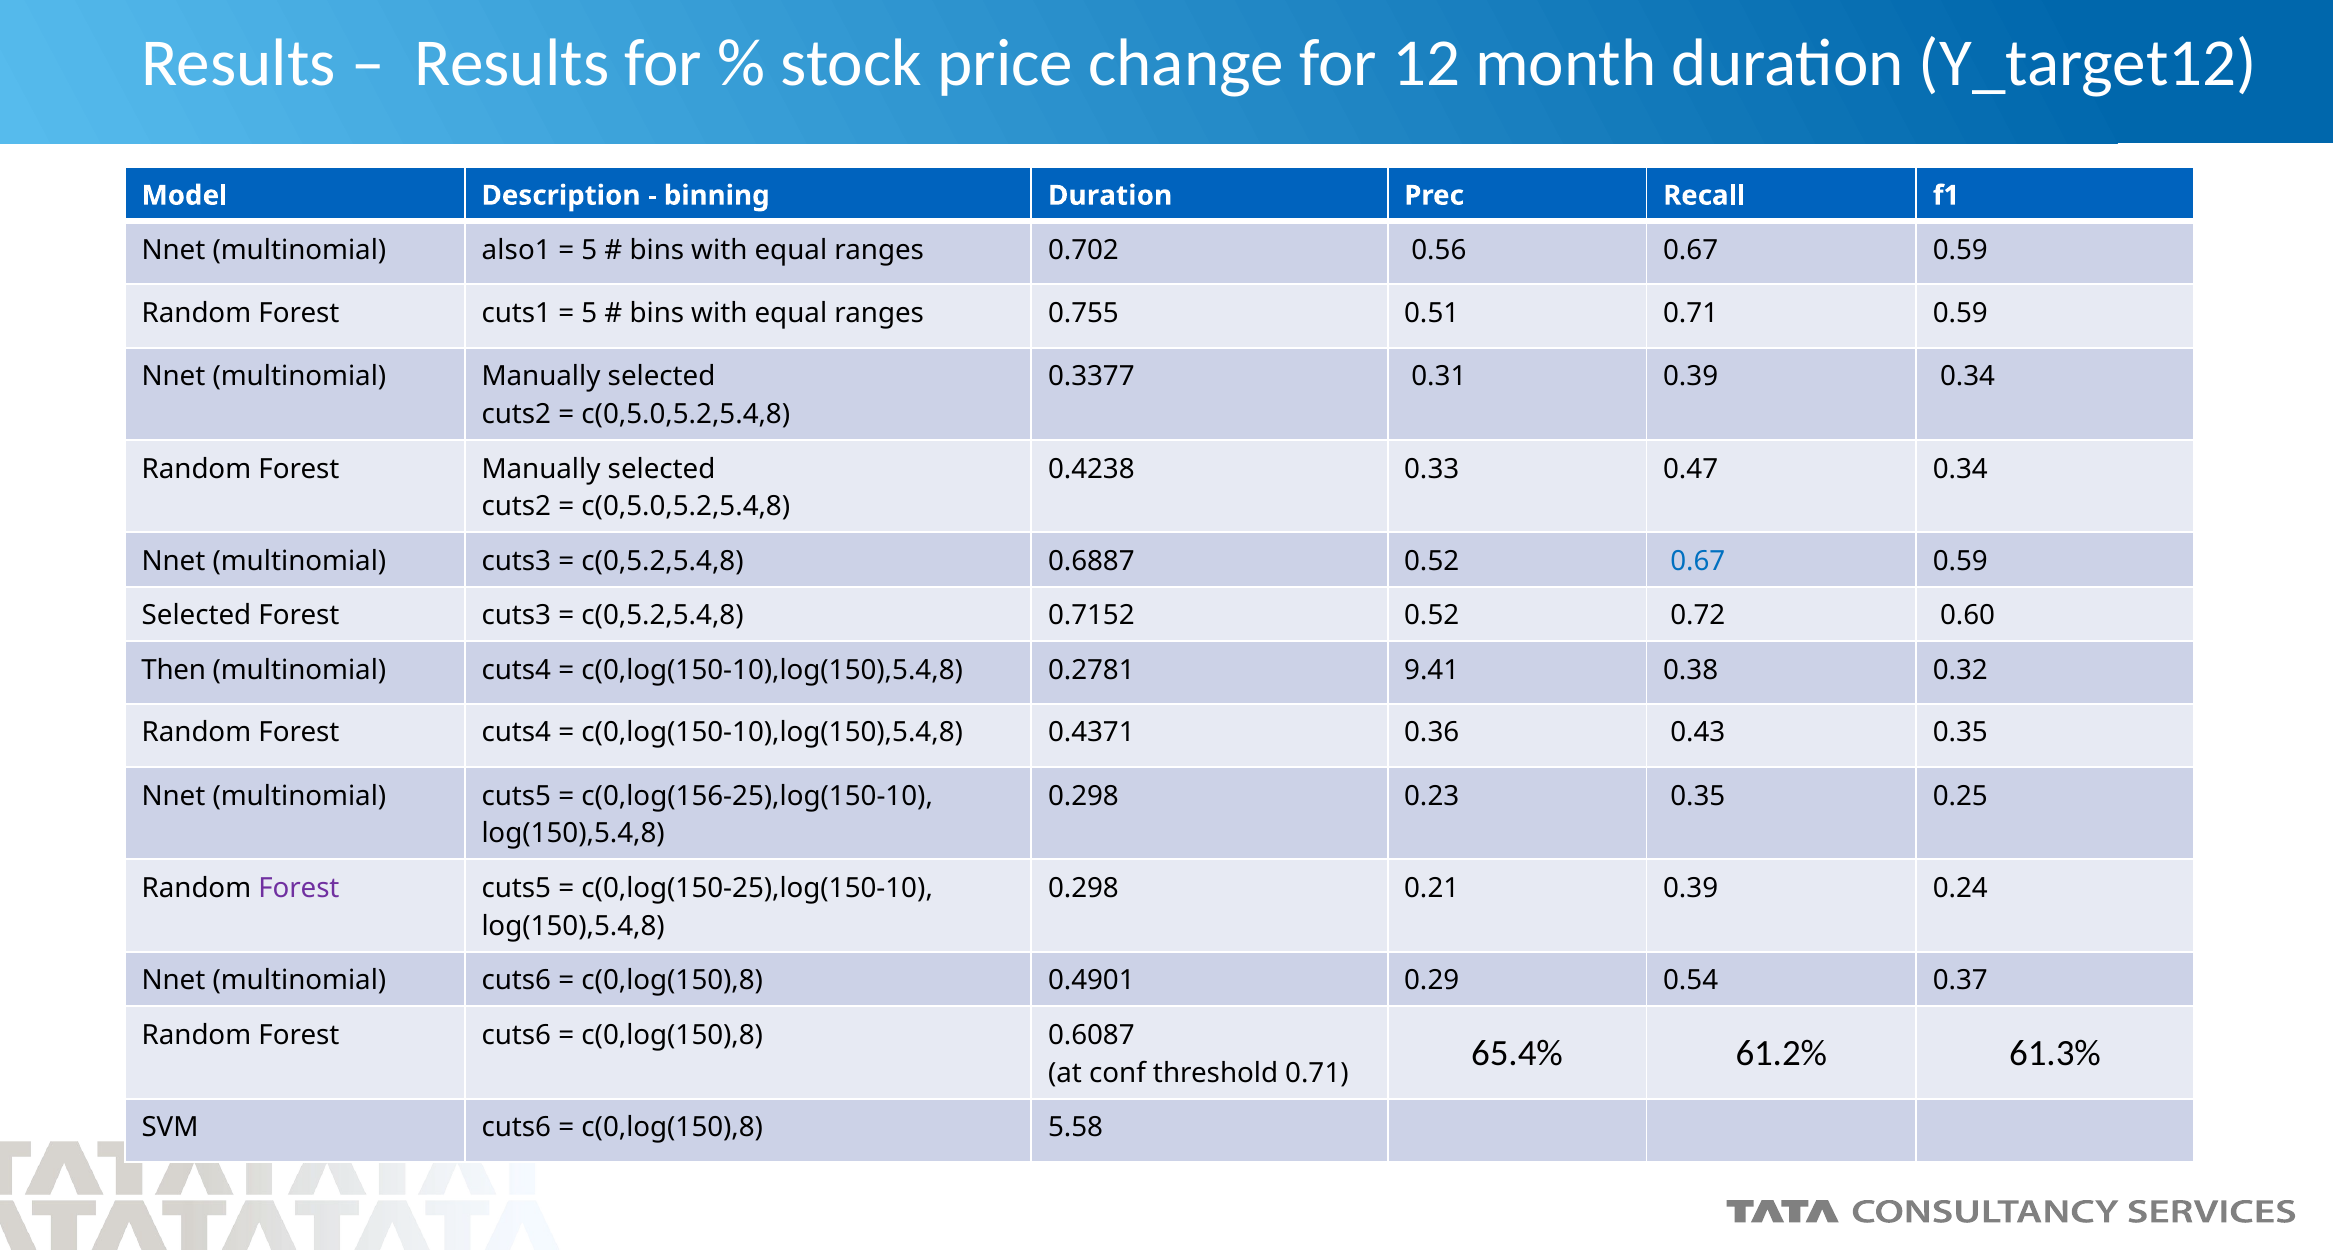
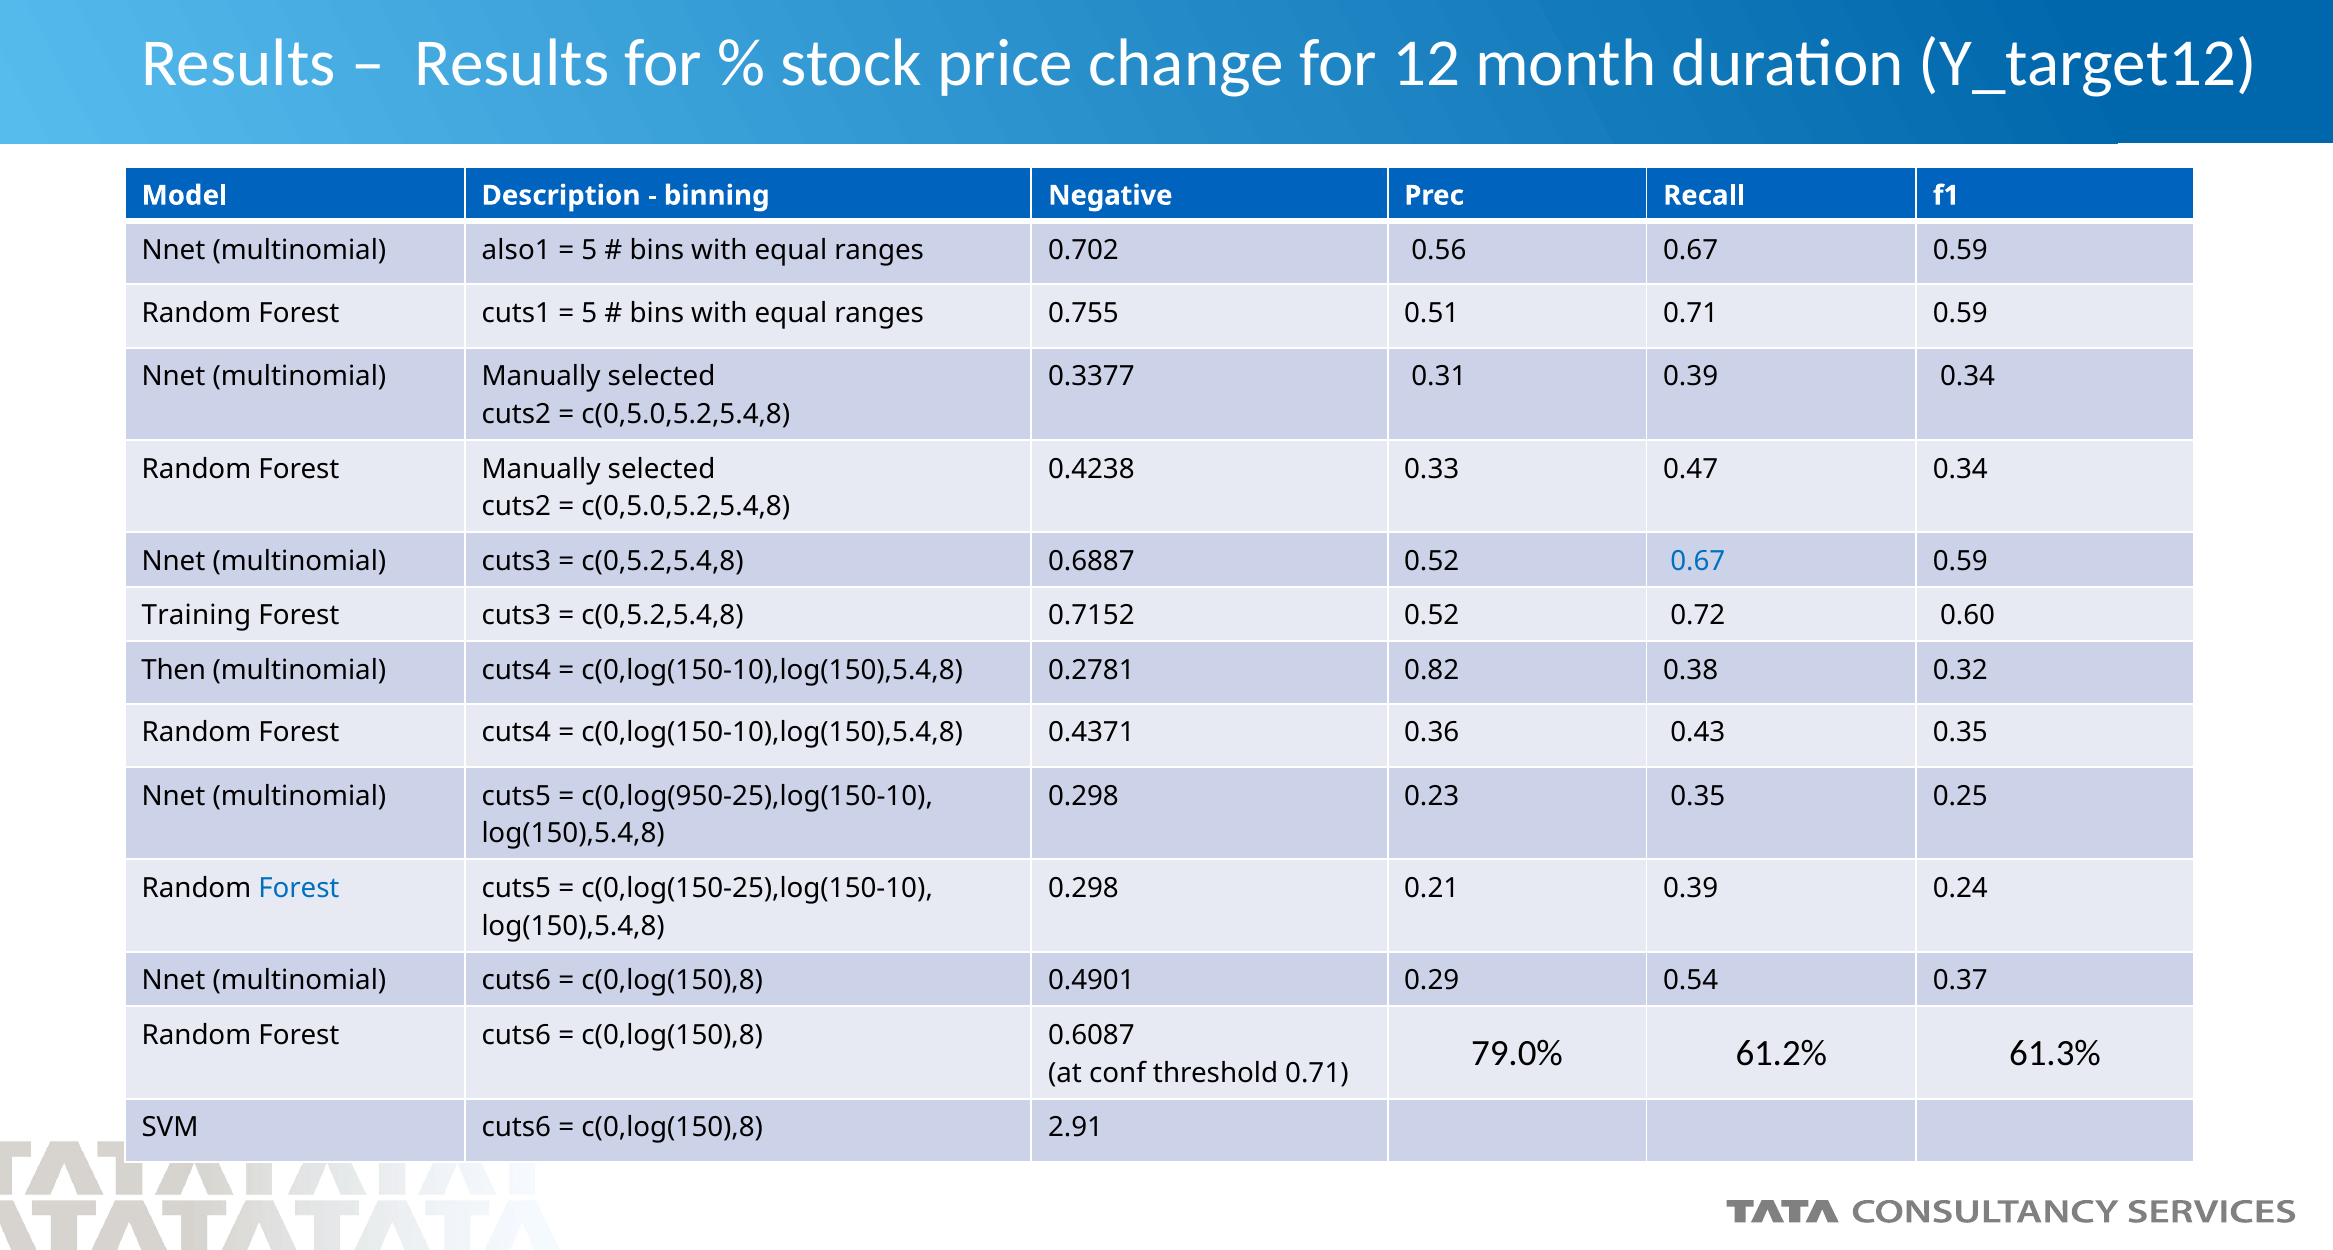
binning Duration: Duration -> Negative (1110, 196)
Selected: Selected -> Training (196, 616)
9.41: 9.41 -> 0.82 (1432, 670)
c(0,log(156-25),log(150-10: c(0,log(156-25),log(150-10 -> c(0,log(950-25),log(150-10 (757, 796)
Forest colour: purple -> blue (299, 888)
65.4%: 65.4% -> 79.0% (1517, 1054)
5.58: 5.58 -> 2.91 (1076, 1127)
